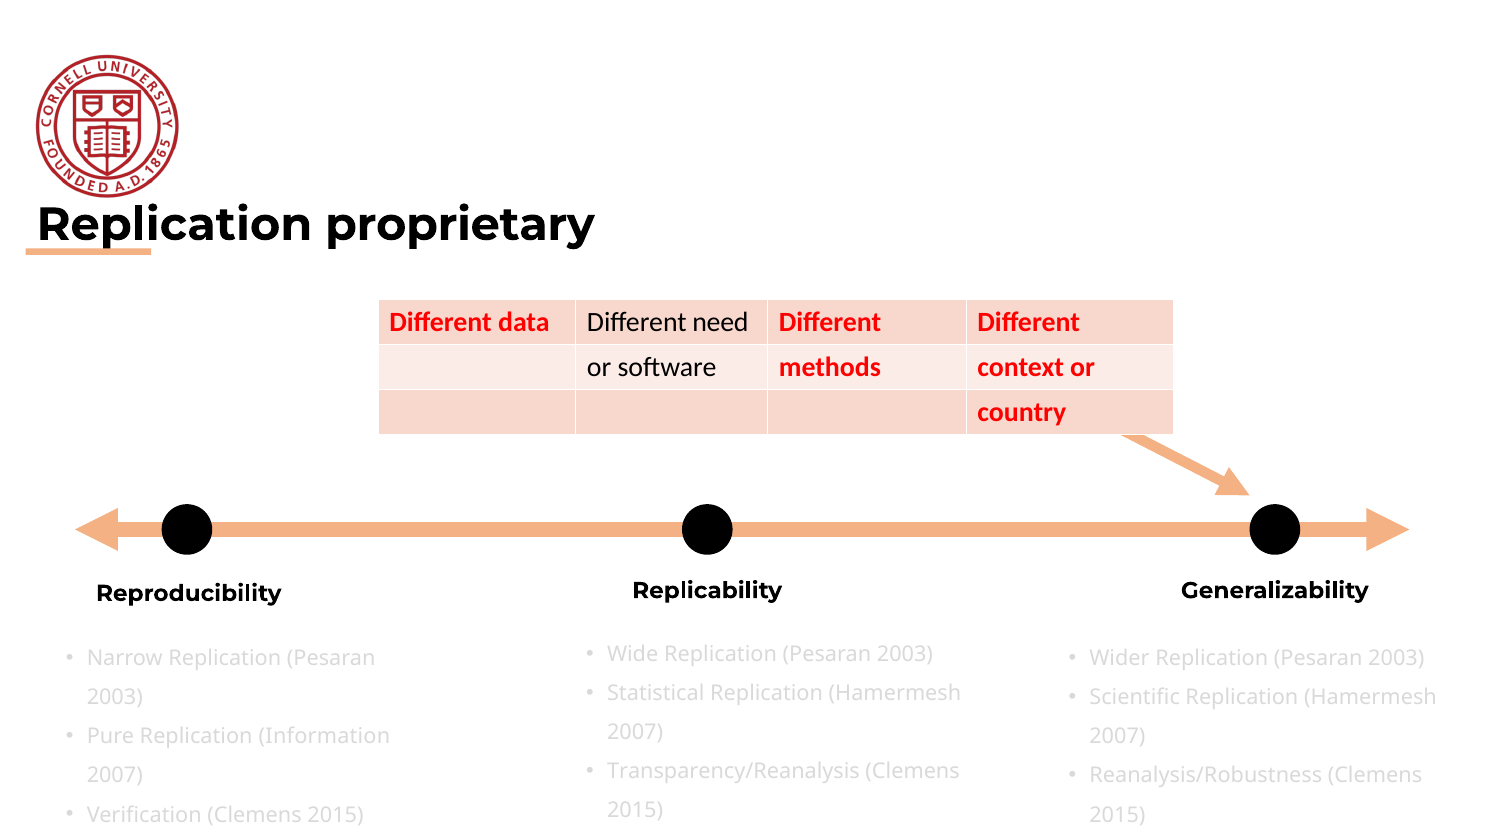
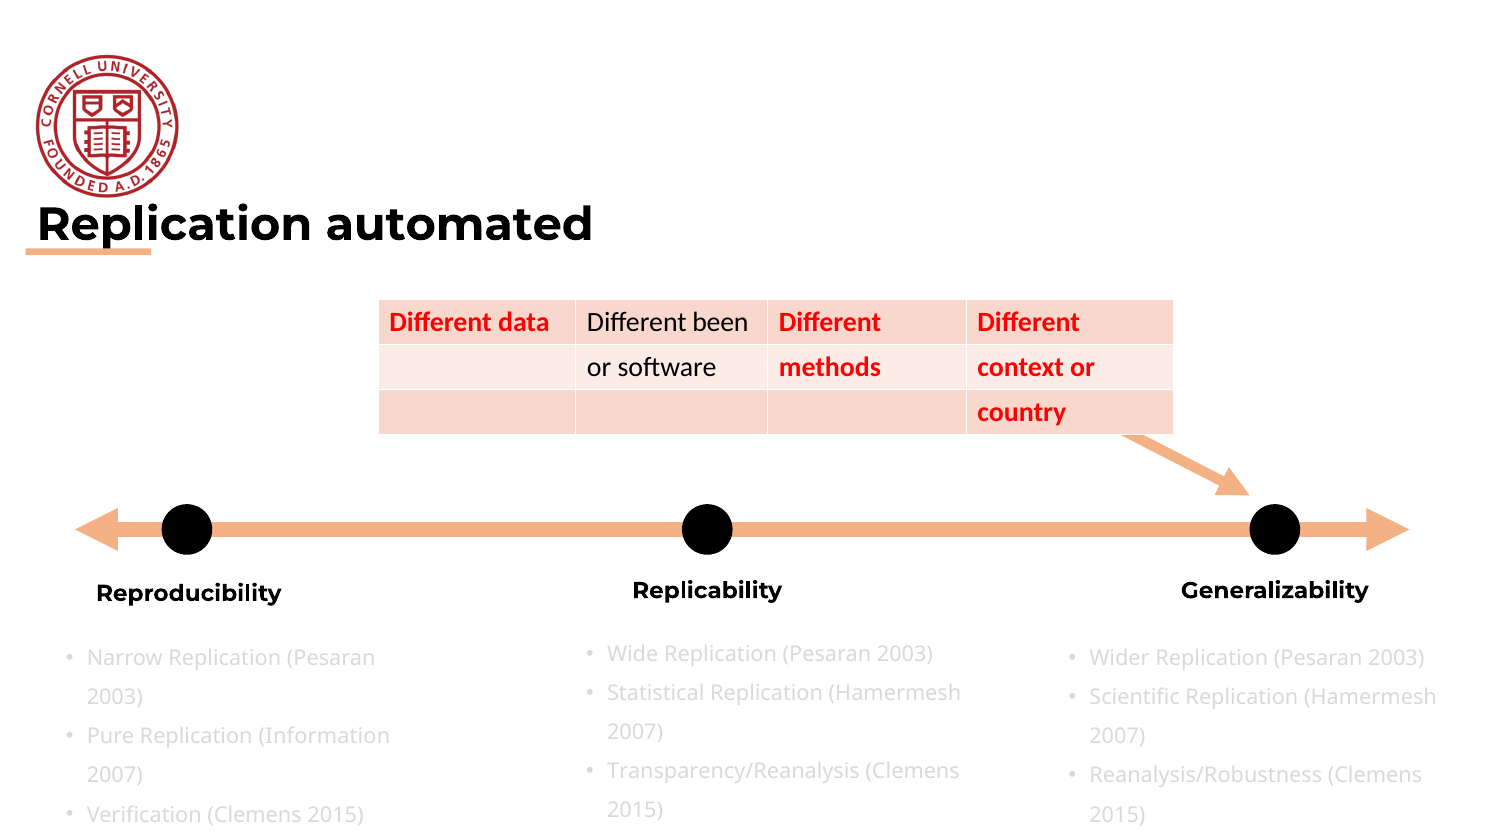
proprietary: proprietary -> automated (460, 225)
need: need -> been (720, 322)
